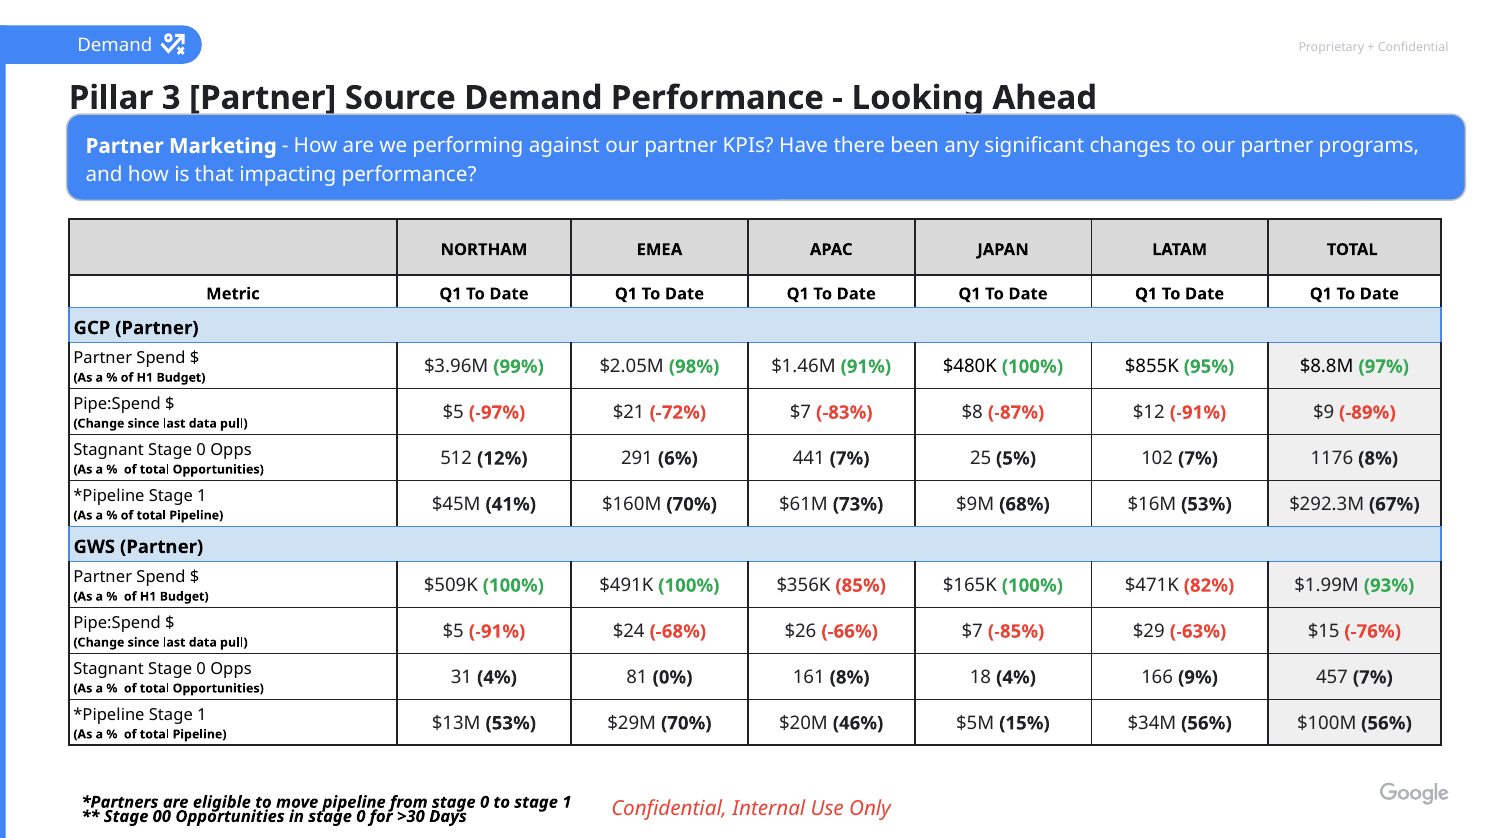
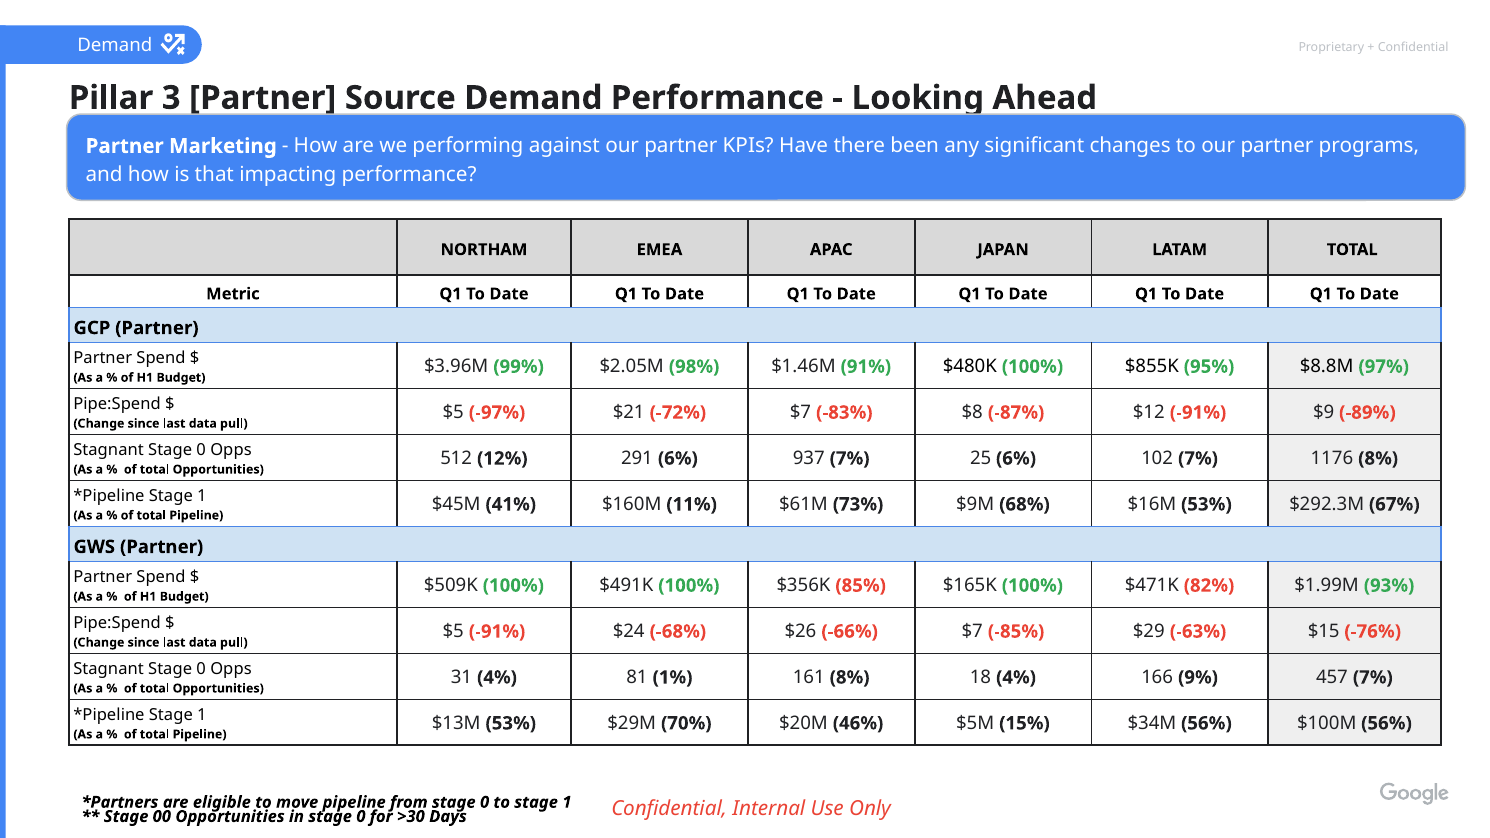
441: 441 -> 937 (809, 459)
25 5%: 5% -> 6% (1016, 459)
$160M 70%: 70% -> 11% (692, 504)
0%: 0% -> 1% (673, 678)
